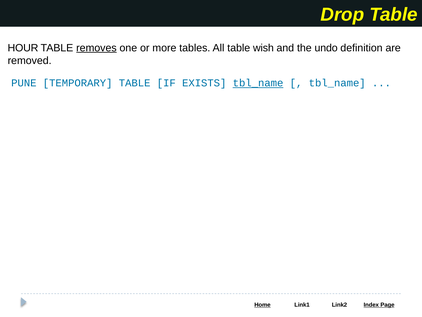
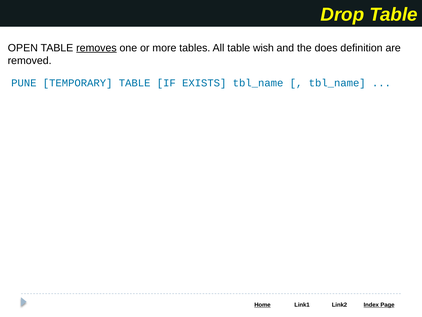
HOUR: HOUR -> OPEN (23, 48)
undo: undo -> does (326, 48)
tbl_name underline: present -> none (258, 83)
